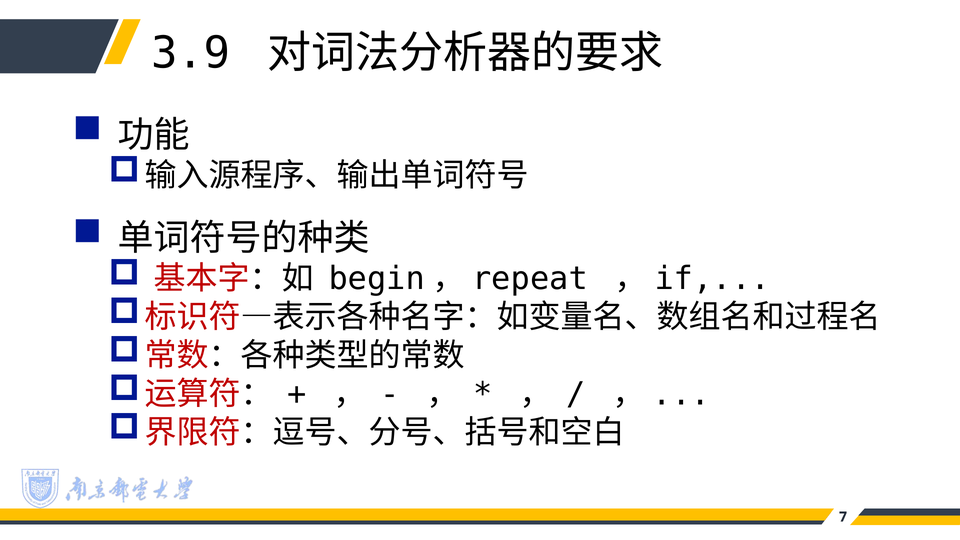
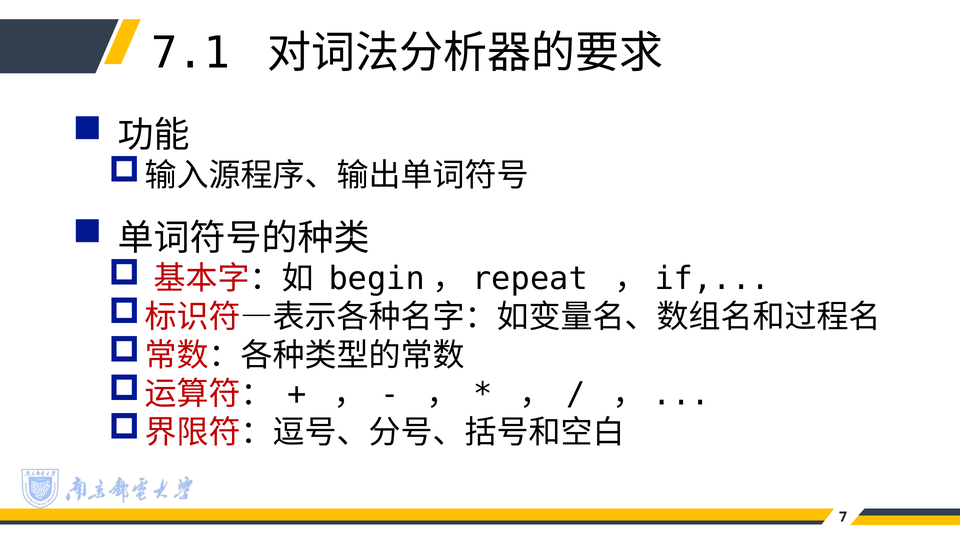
3.9: 3.9 -> 7.1 (191, 53)
